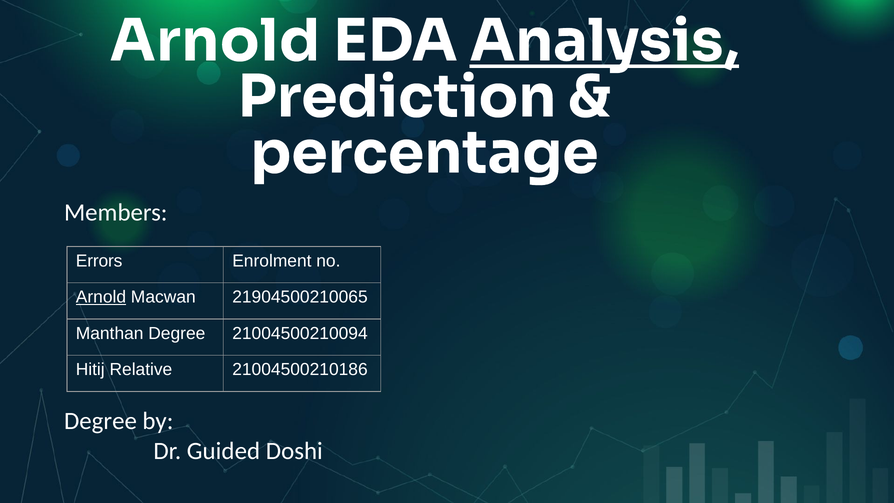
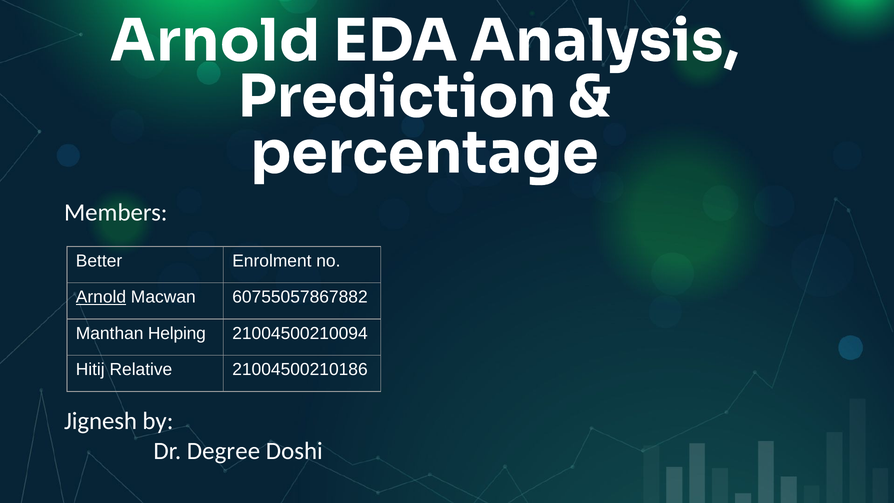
Analysis underline: present -> none (605, 41)
Errors: Errors -> Better (99, 261)
21904500210065: 21904500210065 -> 60755057867882 (300, 297)
Manthan Degree: Degree -> Helping (177, 333)
Degree: Degree -> Jignesh (101, 421)
Guided: Guided -> Degree (223, 451)
